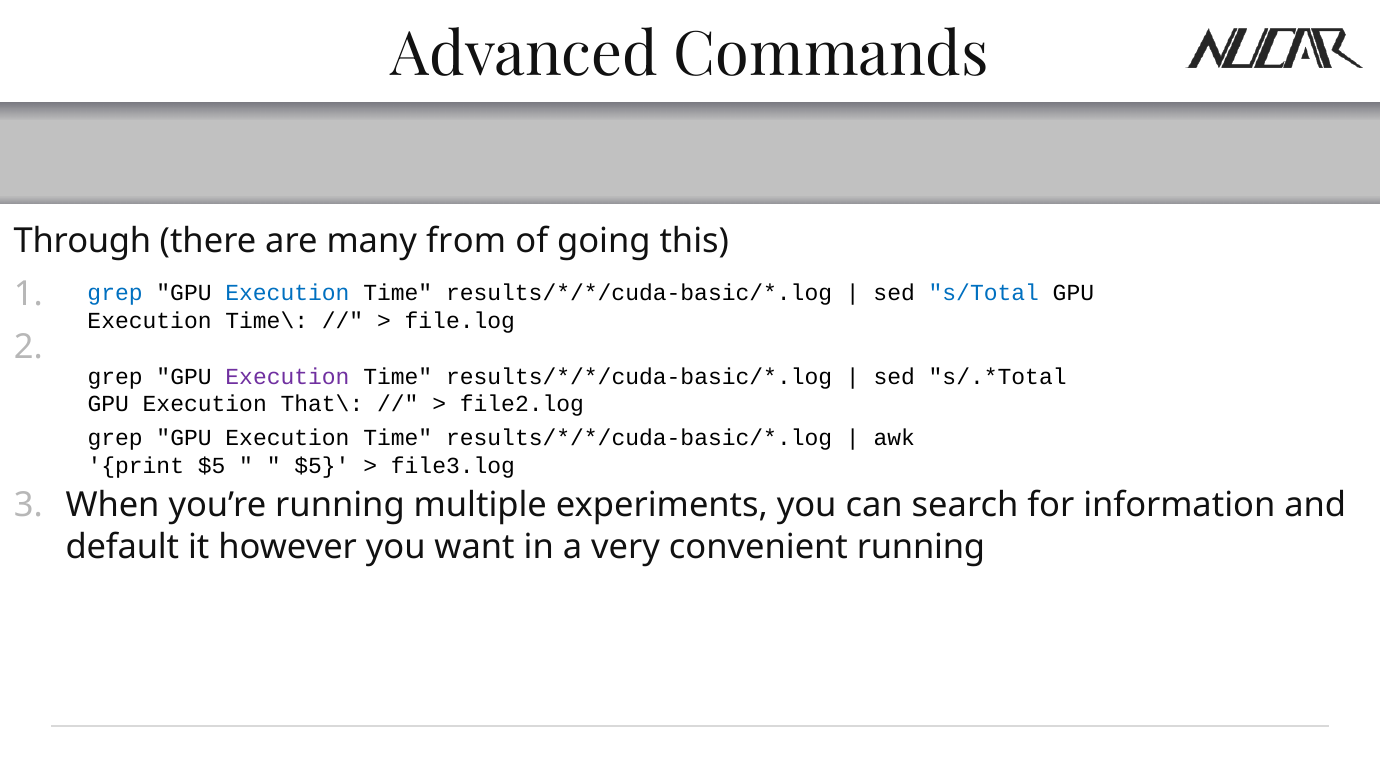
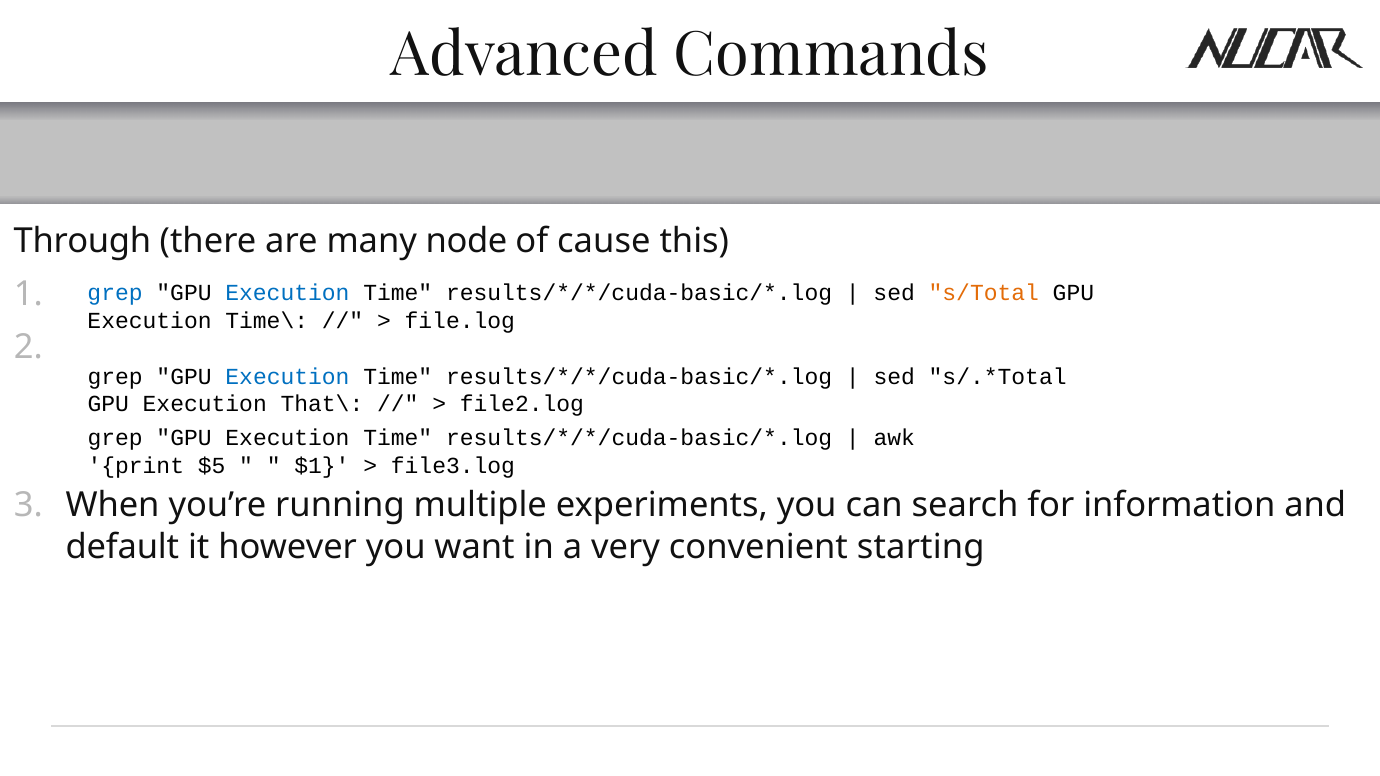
from: from -> node (466, 241)
going: going -> cause (604, 241)
s/Total colour: blue -> orange (984, 293)
Execution colour: purple -> blue (287, 377)
$5: $5 -> $1 (322, 466)
convenient running: running -> starting (921, 547)
